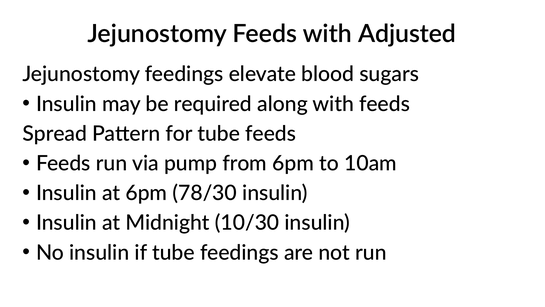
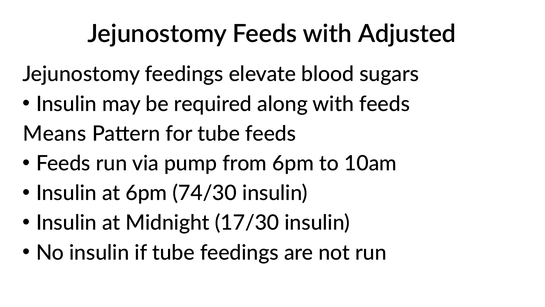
Spread: Spread -> Means (55, 134)
78/30: 78/30 -> 74/30 (205, 193)
10/30: 10/30 -> 17/30 (247, 223)
